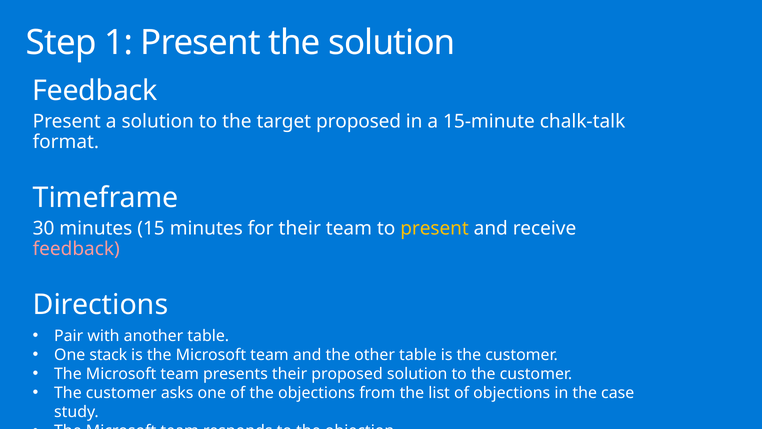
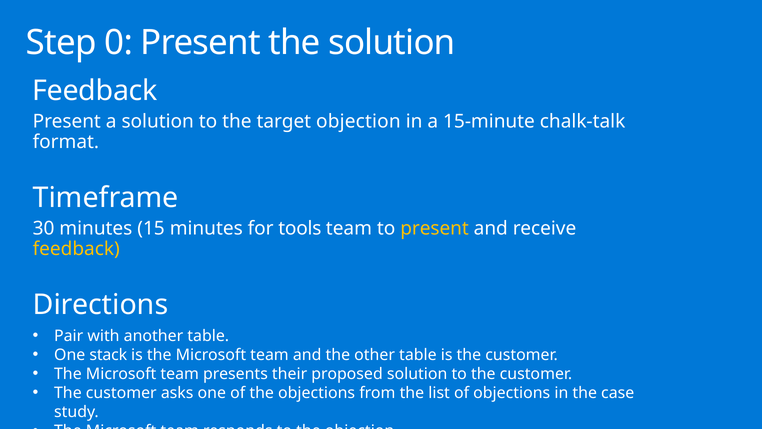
1: 1 -> 0 (119, 42)
target proposed: proposed -> objection (358, 121)
for their: their -> tools (300, 228)
feedback colour: pink -> yellow (76, 249)
